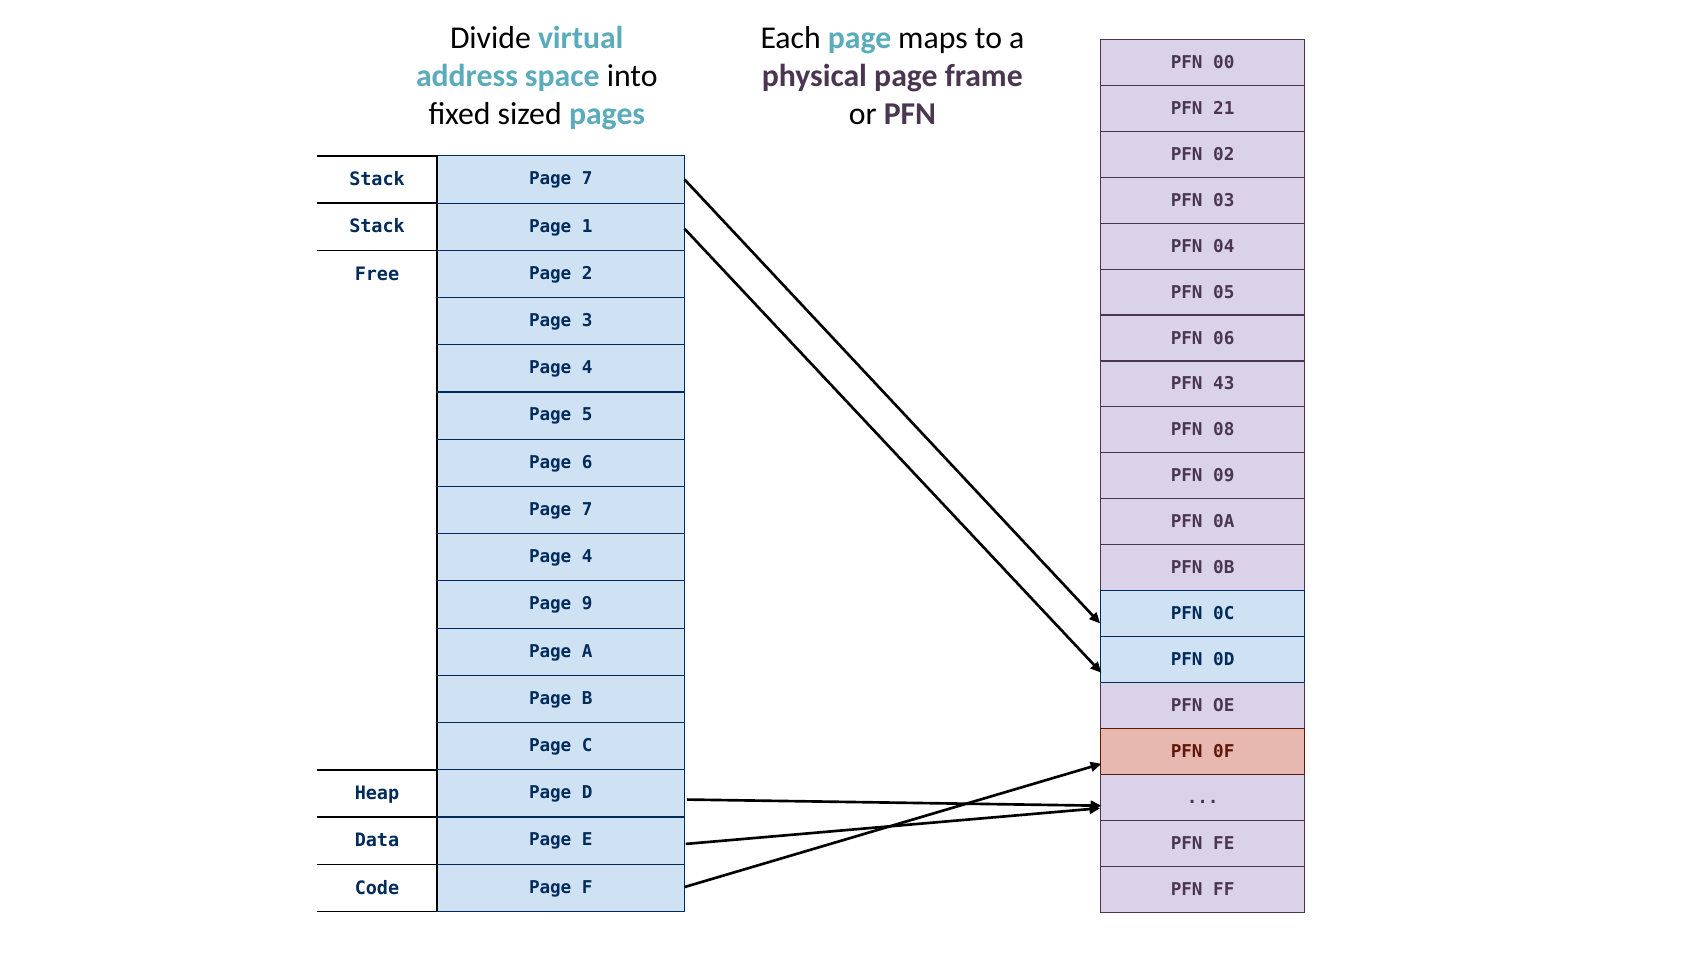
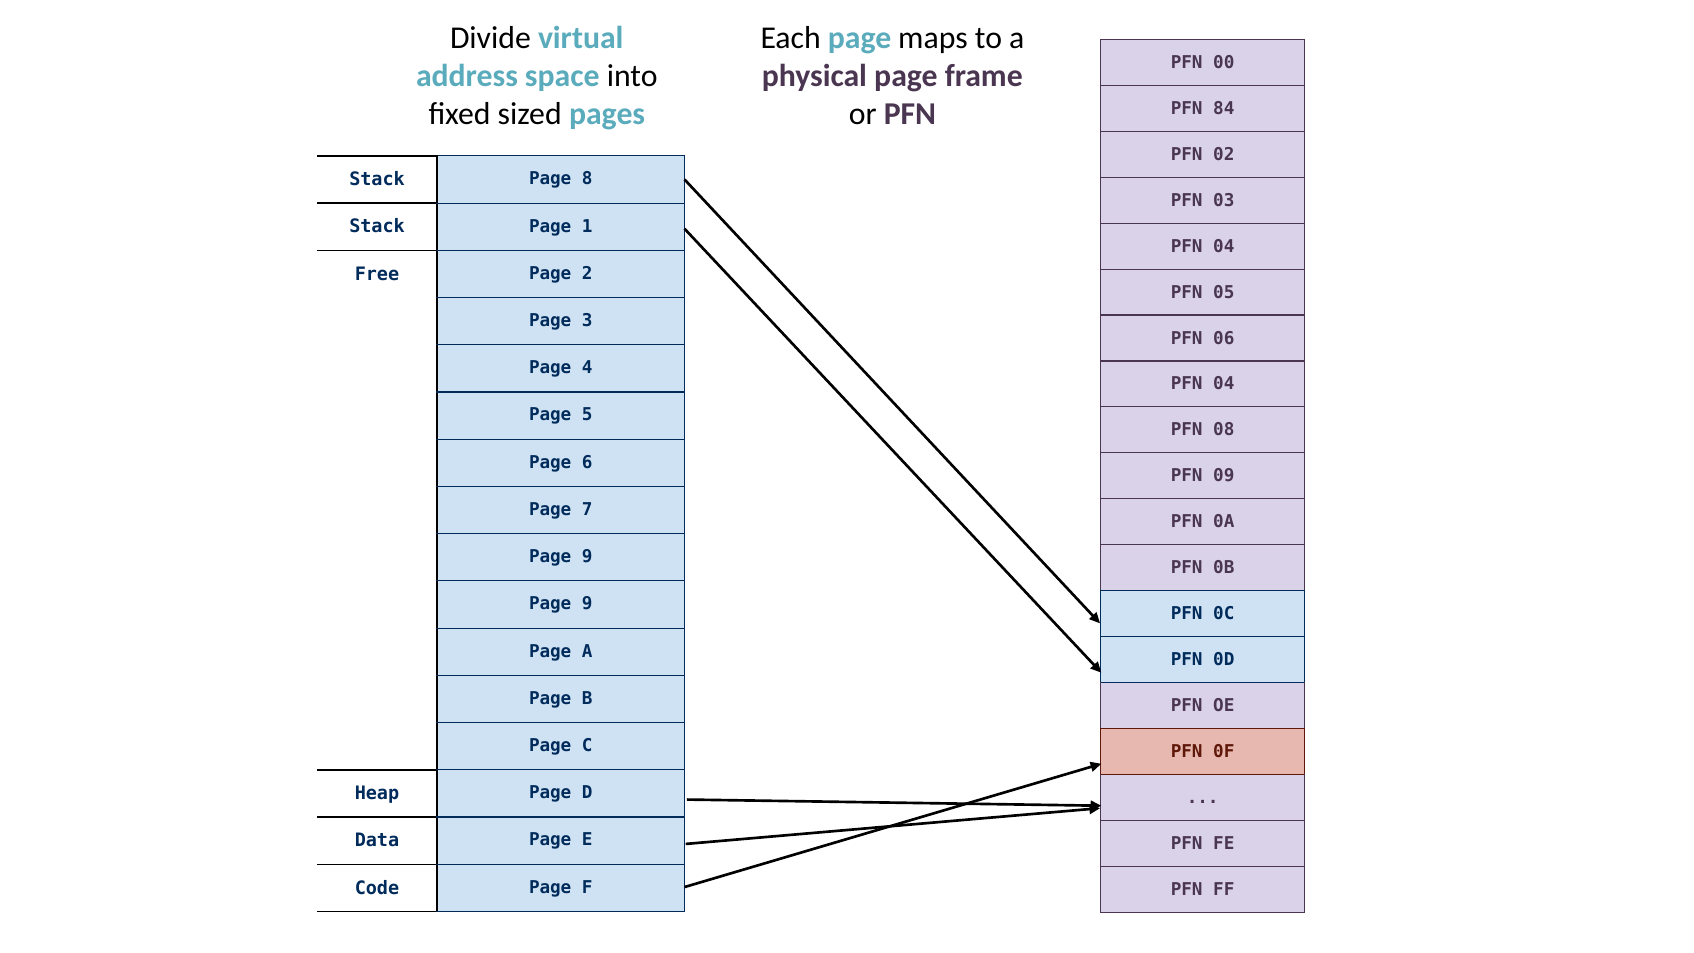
21: 21 -> 84 (1224, 109)
Stack Page 7: 7 -> 8 (587, 179)
43: 43 -> 04 (1224, 384)
4: 4 -> 9 (587, 557)
